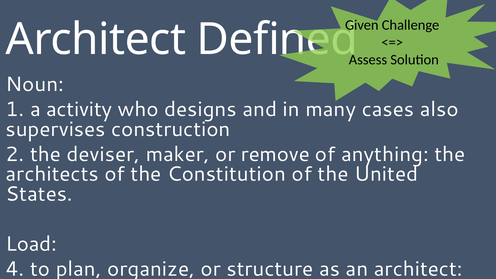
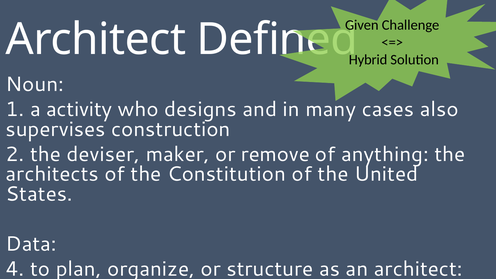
Assess: Assess -> Hybrid (368, 60)
Load: Load -> Data (31, 244)
